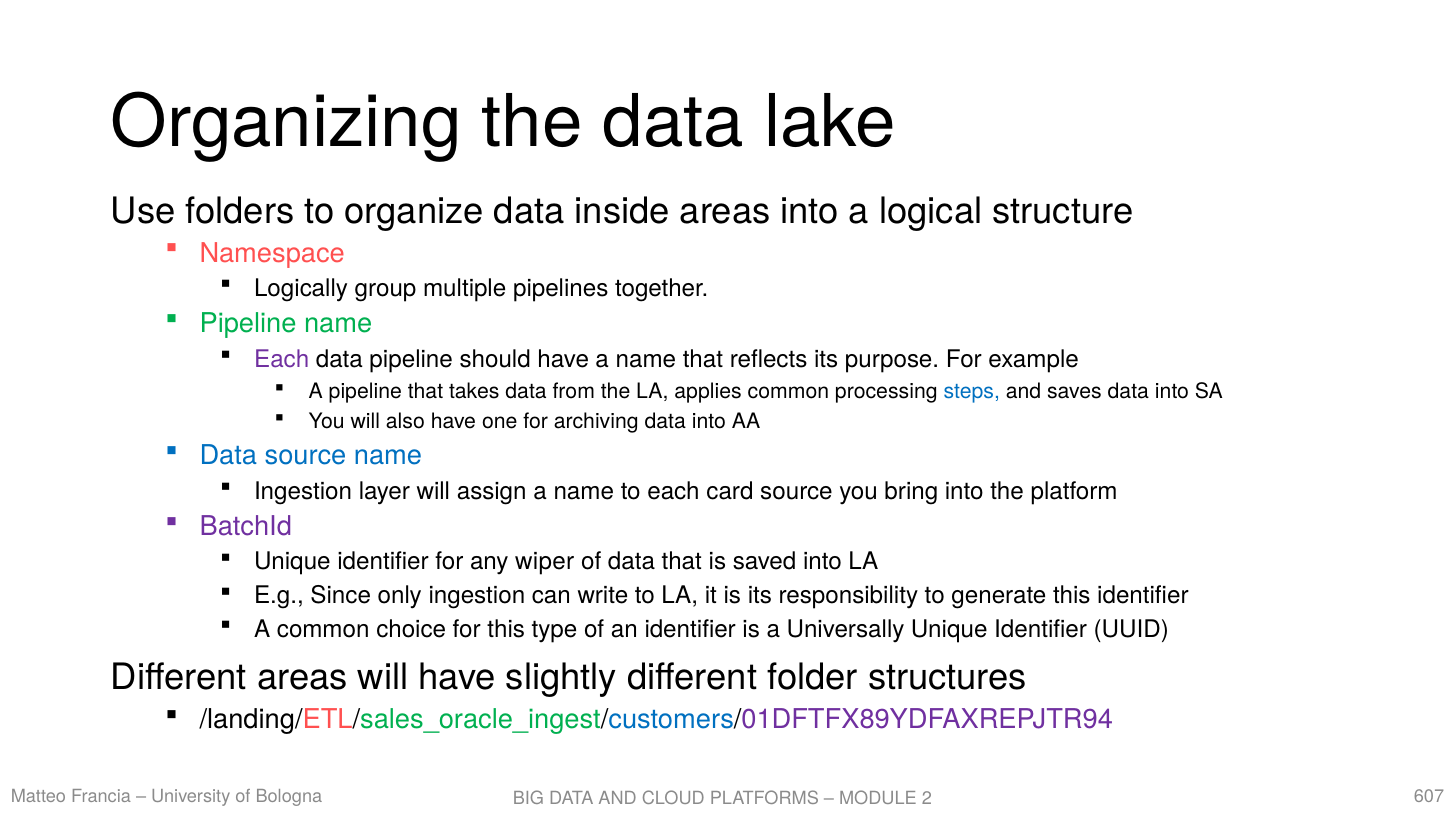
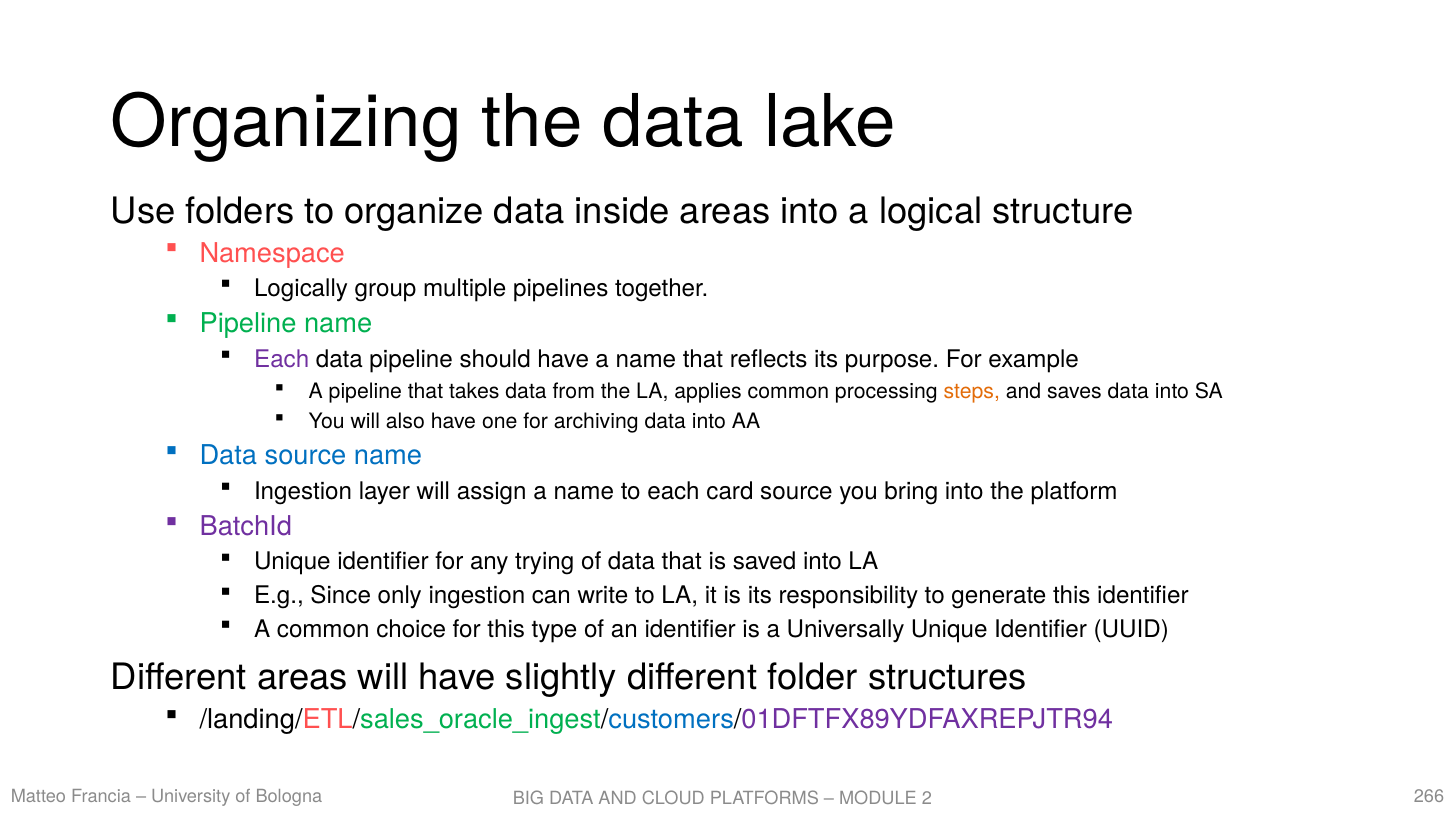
steps colour: blue -> orange (972, 391)
wiper: wiper -> trying (545, 562)
607: 607 -> 266 (1429, 796)
